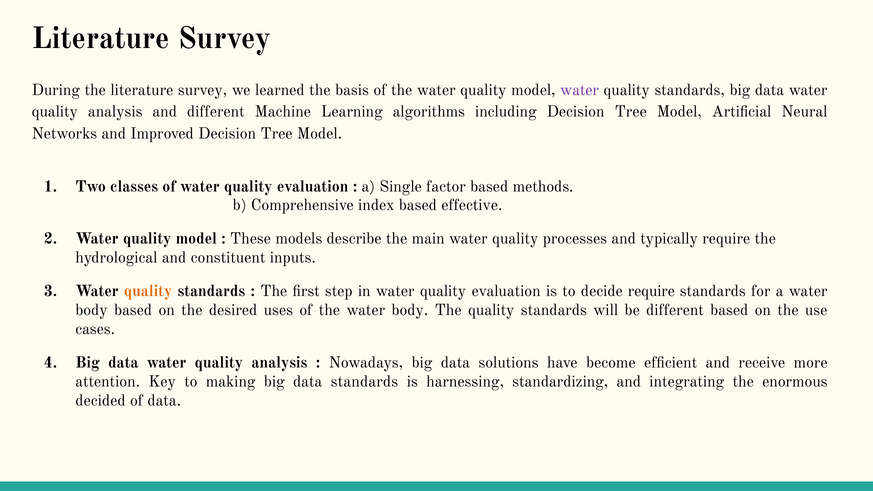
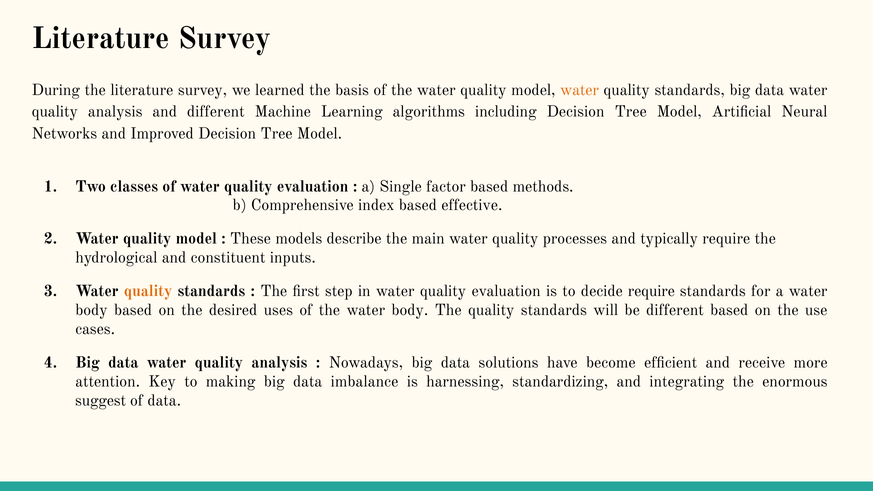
water colour: purple -> orange (580, 90)
data standards: standards -> imbalance (364, 381)
decided: decided -> suggest (101, 400)
